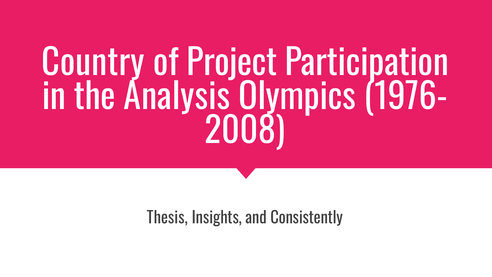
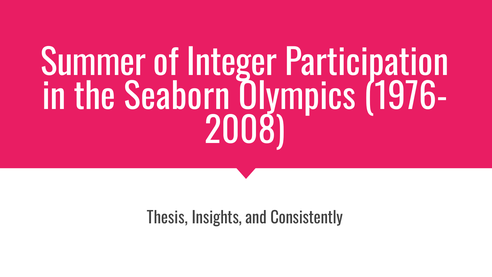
Country: Country -> Summer (93, 63)
Project: Project -> Integer (232, 63)
Analysis: Analysis -> Seaborn (177, 97)
